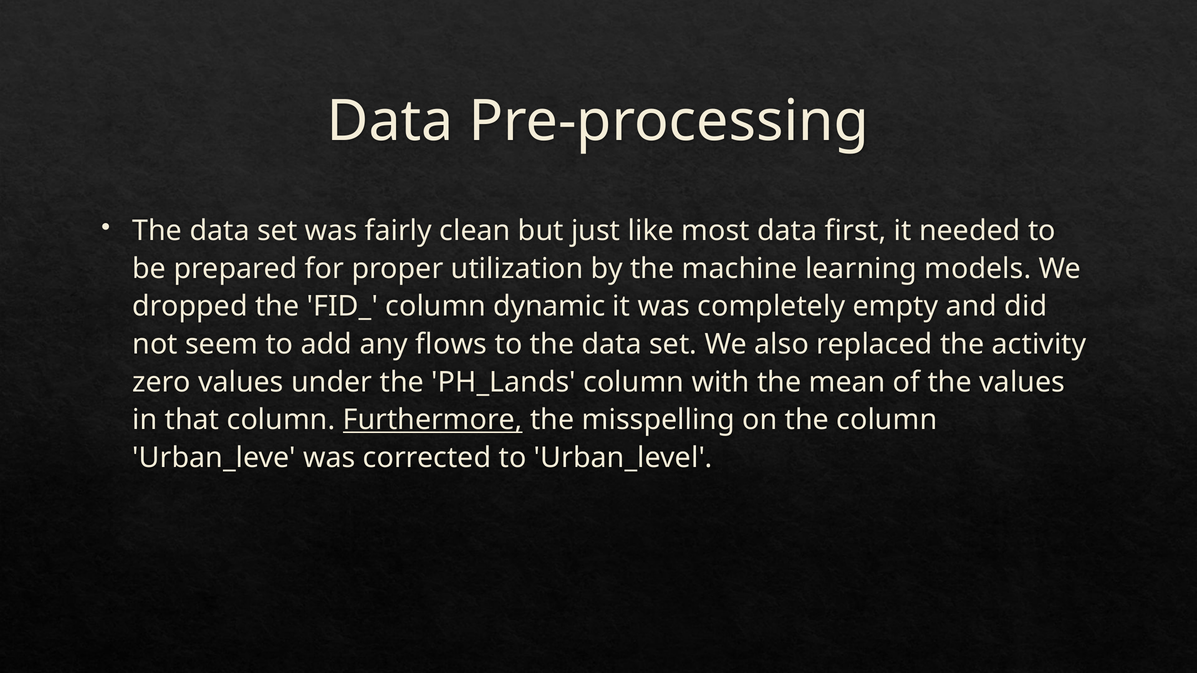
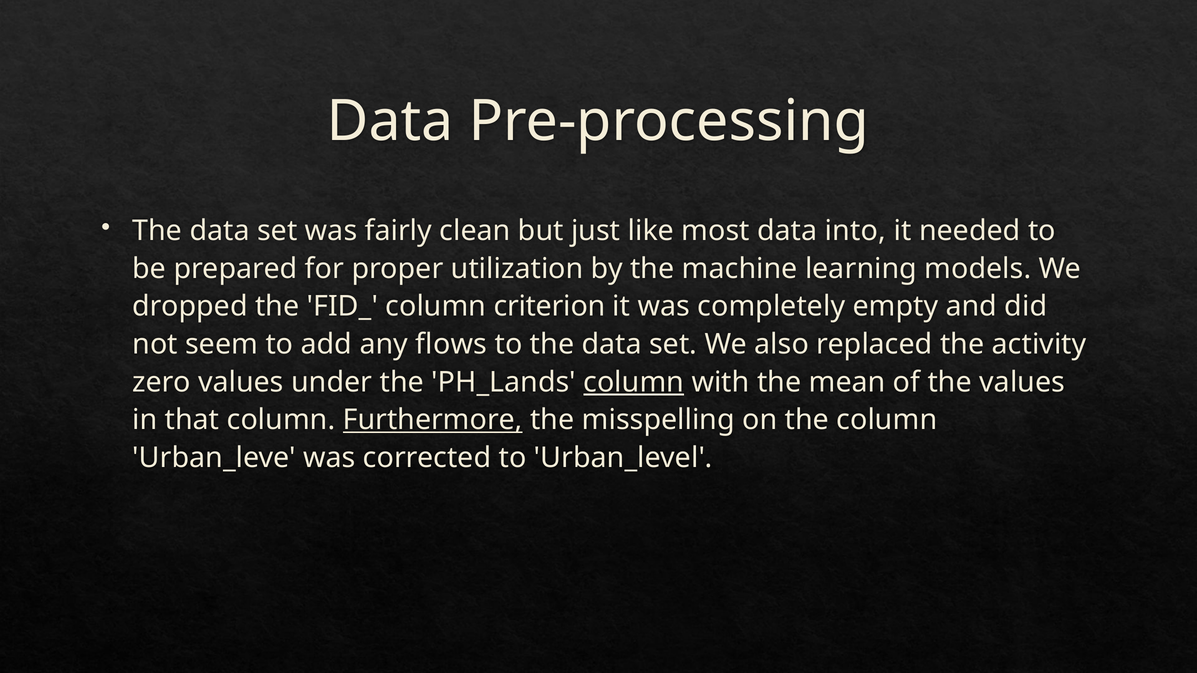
first: first -> into (855, 231)
dynamic: dynamic -> criterion (549, 307)
column underline: none -> present (634, 382)
